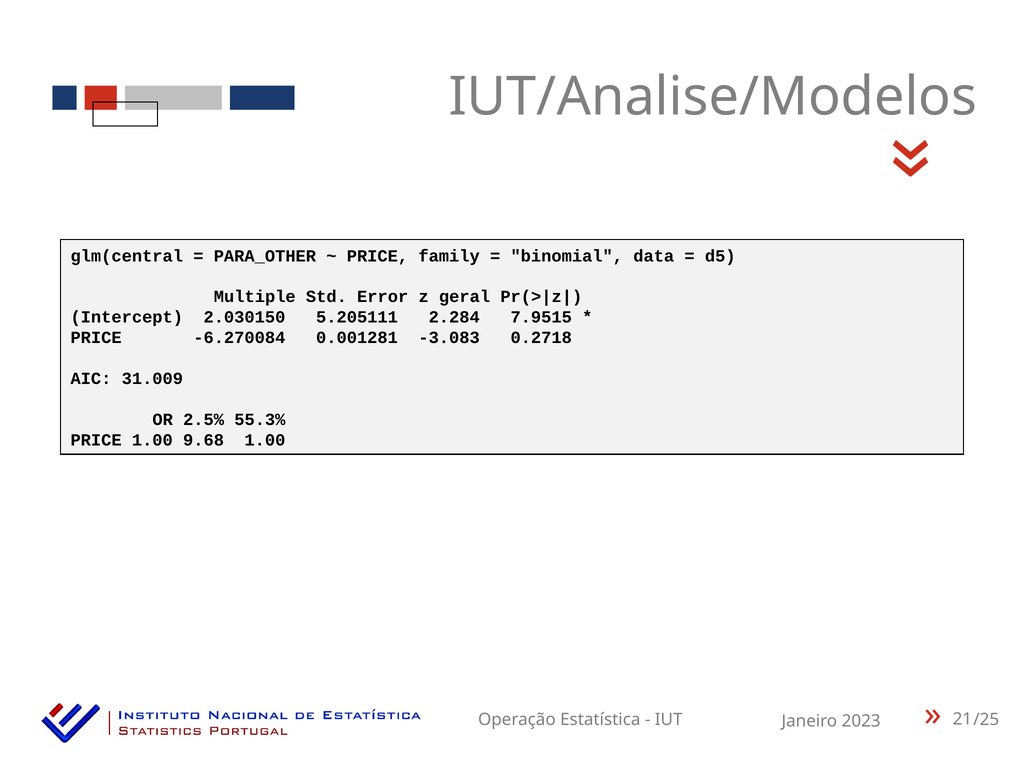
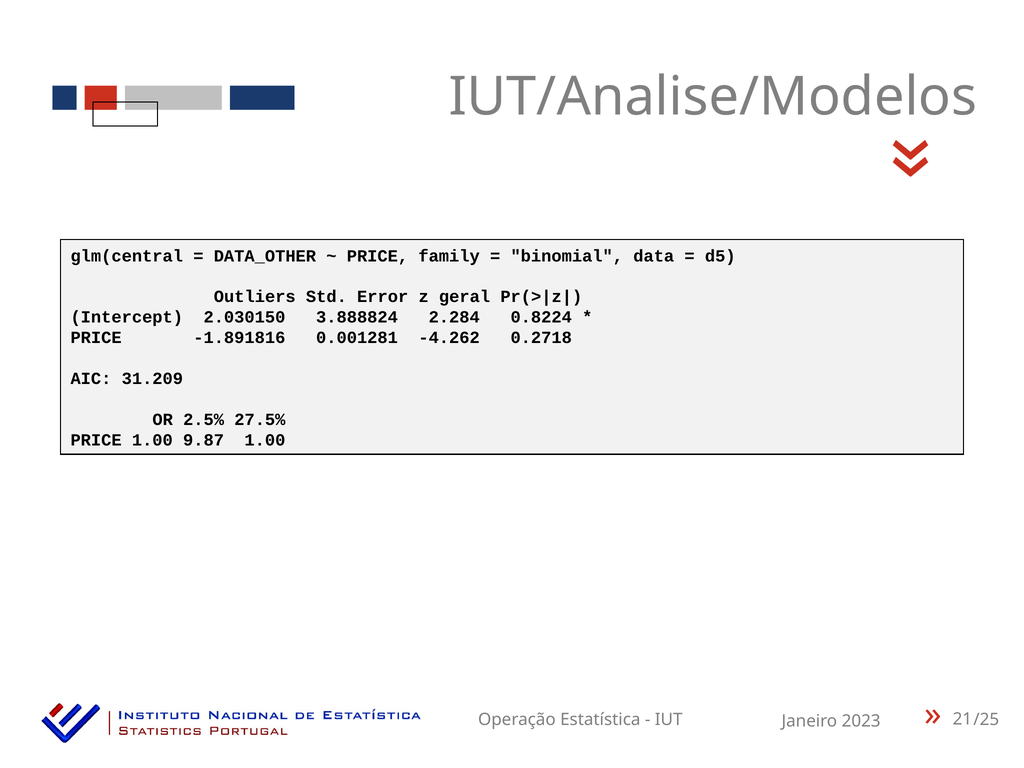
PARA_OTHER: PARA_OTHER -> DATA_OTHER (265, 256)
Multiple: Multiple -> Outliers (255, 297)
5.205111: 5.205111 -> 3.888824 (357, 317)
7.9515: 7.9515 -> 0.8224 (541, 317)
-6.270084: -6.270084 -> -1.891816 (239, 338)
-3.083: -3.083 -> -4.262 (449, 338)
31.009: 31.009 -> 31.209 (152, 379)
55.3%: 55.3% -> 27.5% (260, 420)
9.68: 9.68 -> 9.87 (204, 440)
